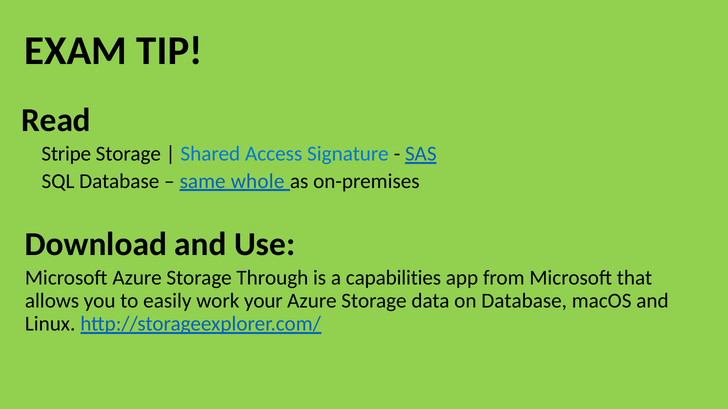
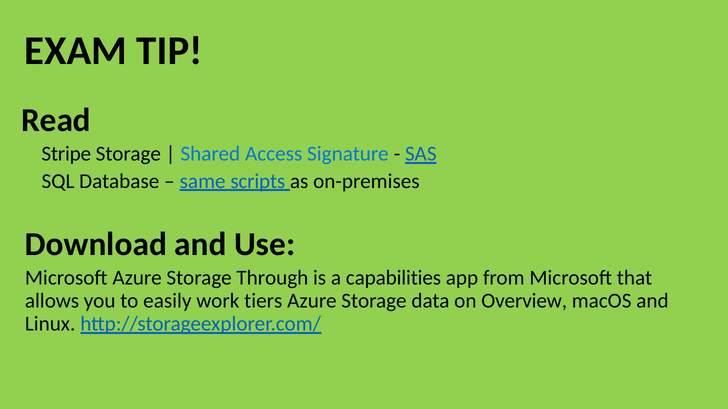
whole: whole -> scripts (258, 181)
your: your -> tiers (263, 301)
on Database: Database -> Overview (524, 301)
